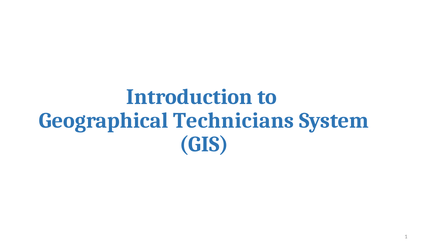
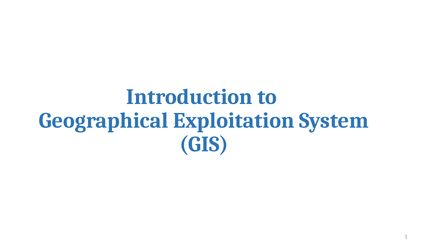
Technicians: Technicians -> Exploitation (234, 121)
